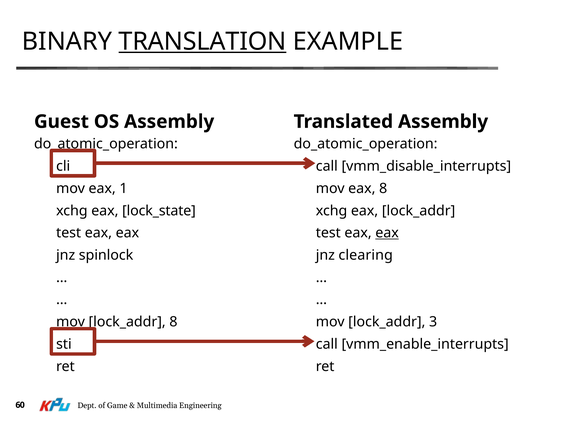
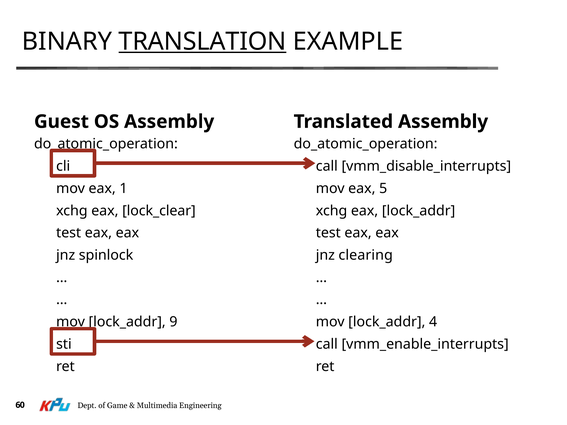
eax 8: 8 -> 5 (383, 189)
lock_state: lock_state -> lock_clear (159, 211)
eax underline: present -> none (387, 233)
lock_addr 8: 8 -> 9 (173, 322)
3: 3 -> 4 (433, 322)
